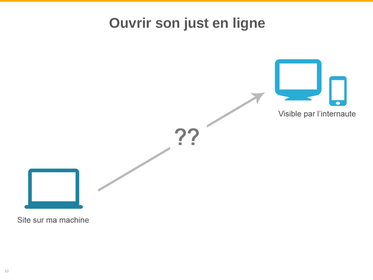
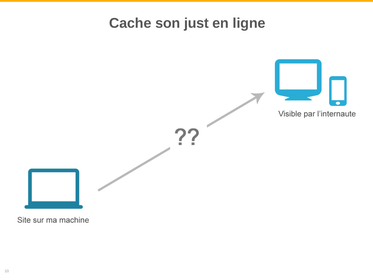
Ouvrir: Ouvrir -> Cache (130, 23)
